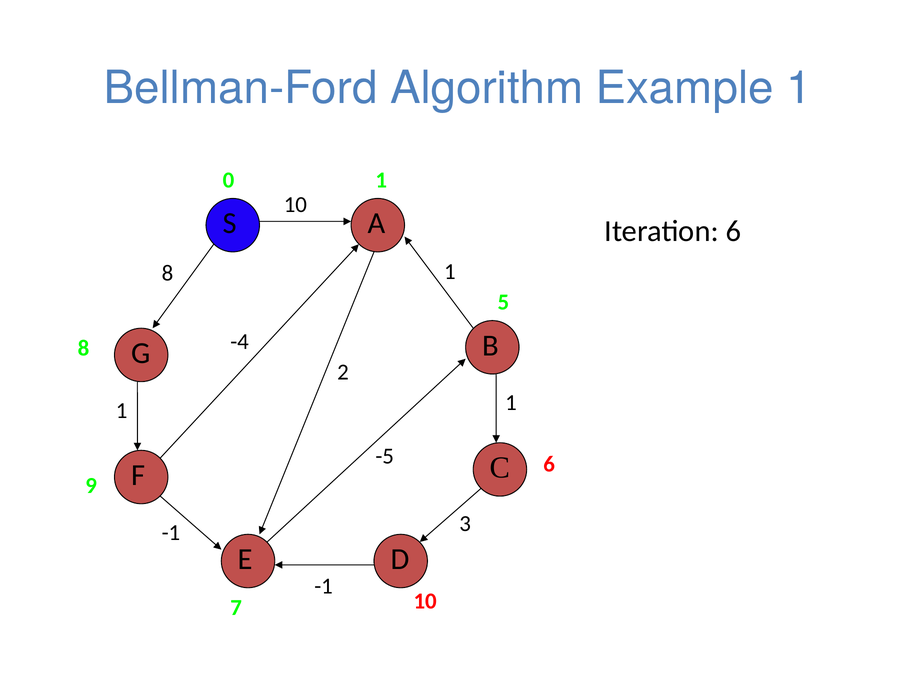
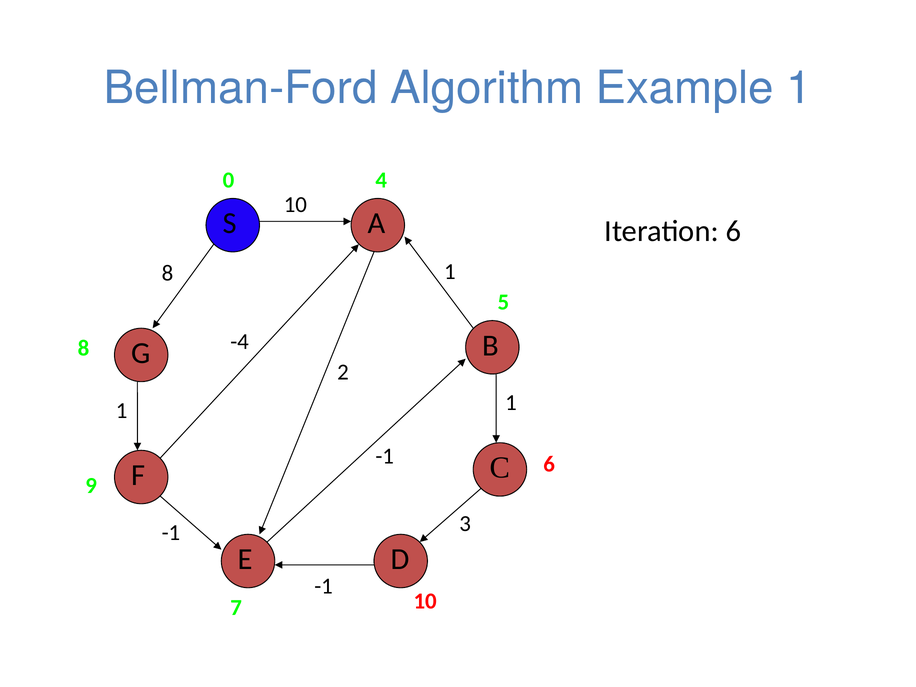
0 1: 1 -> 4 (381, 180)
-5: -5 -> -1 (385, 456)
